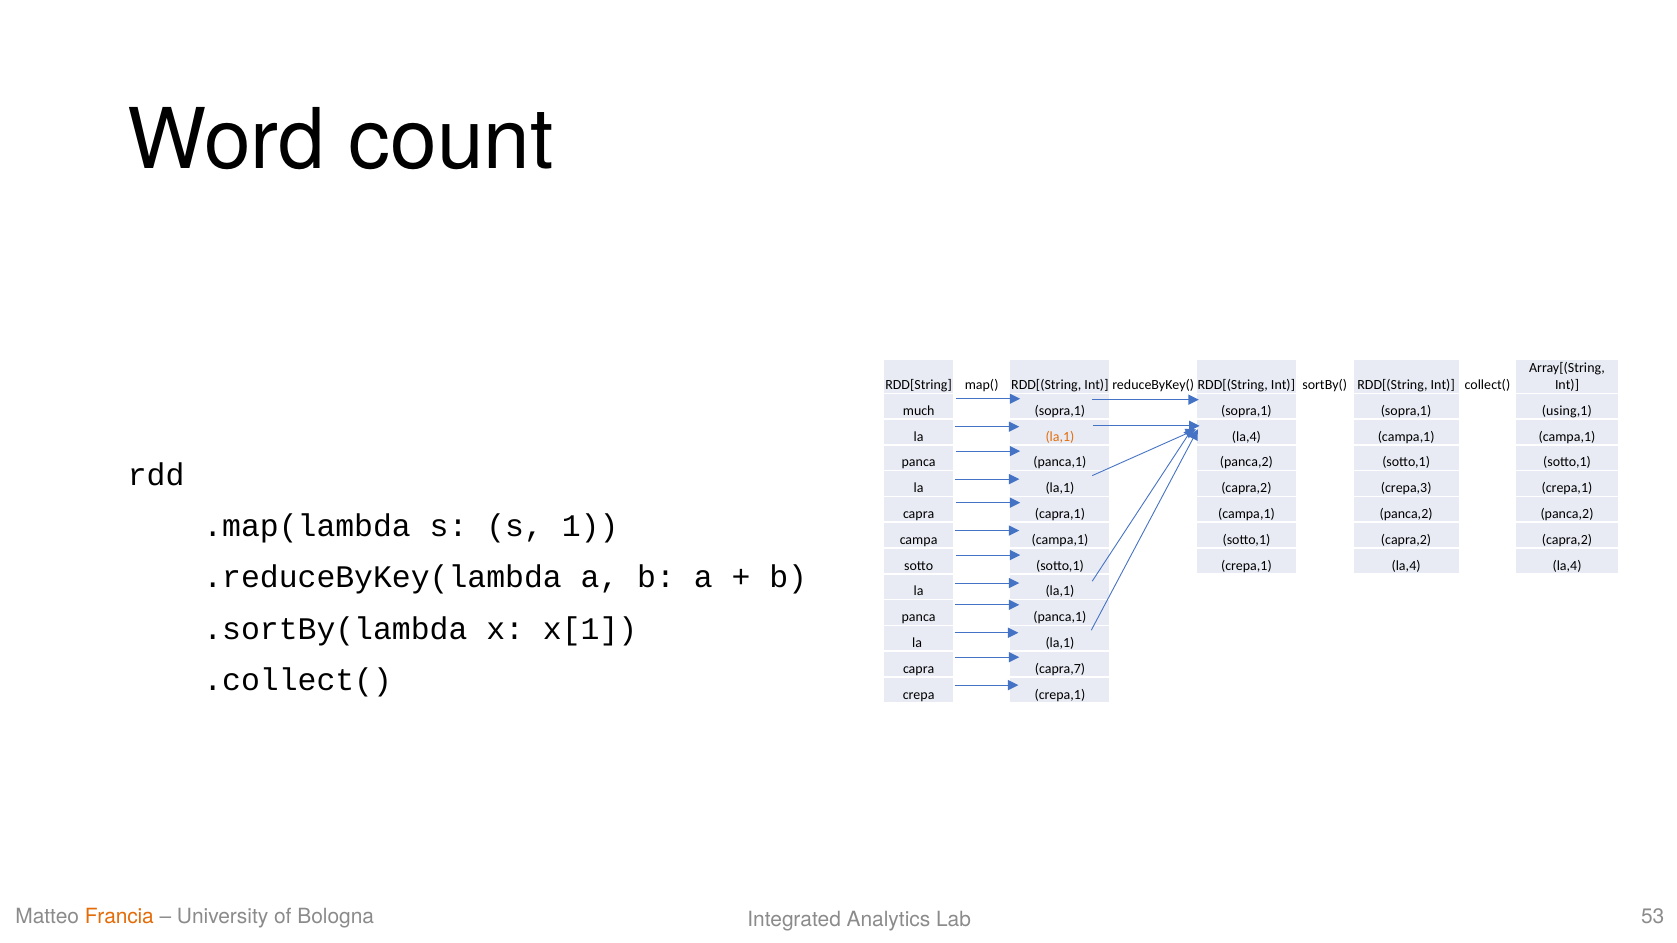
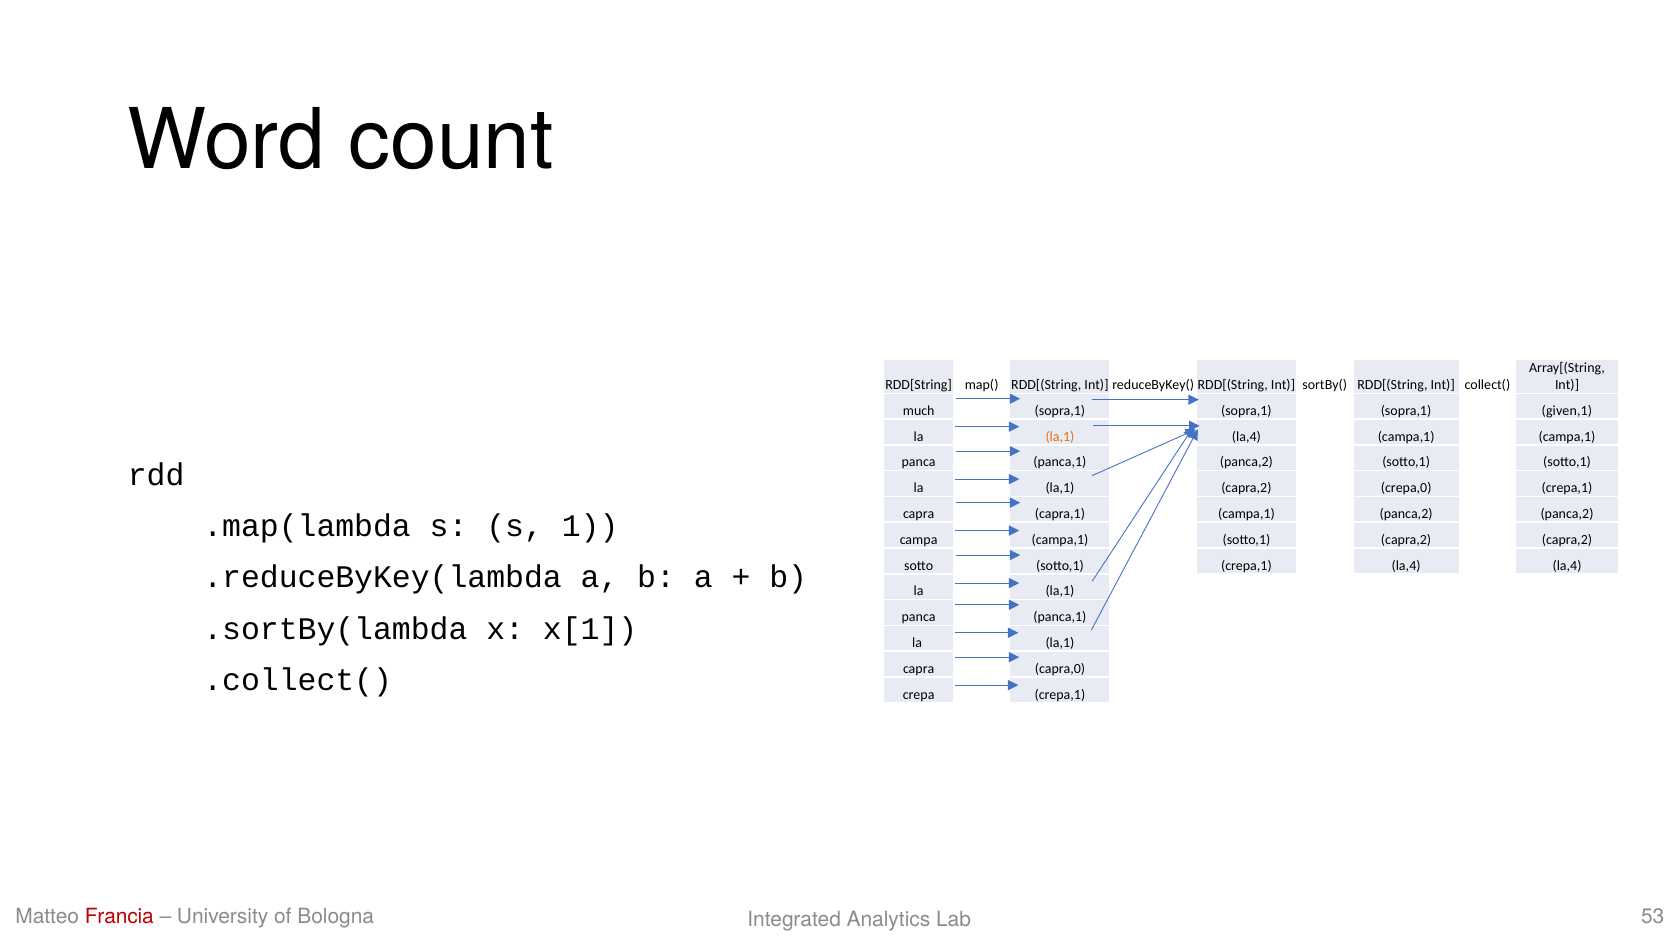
using,1: using,1 -> given,1 (1567, 411)
crepa,3: crepa,3 -> crepa,0 (1406, 488)
capra,7: capra,7 -> capra,0 (1060, 669)
Francia colour: orange -> red (119, 917)
